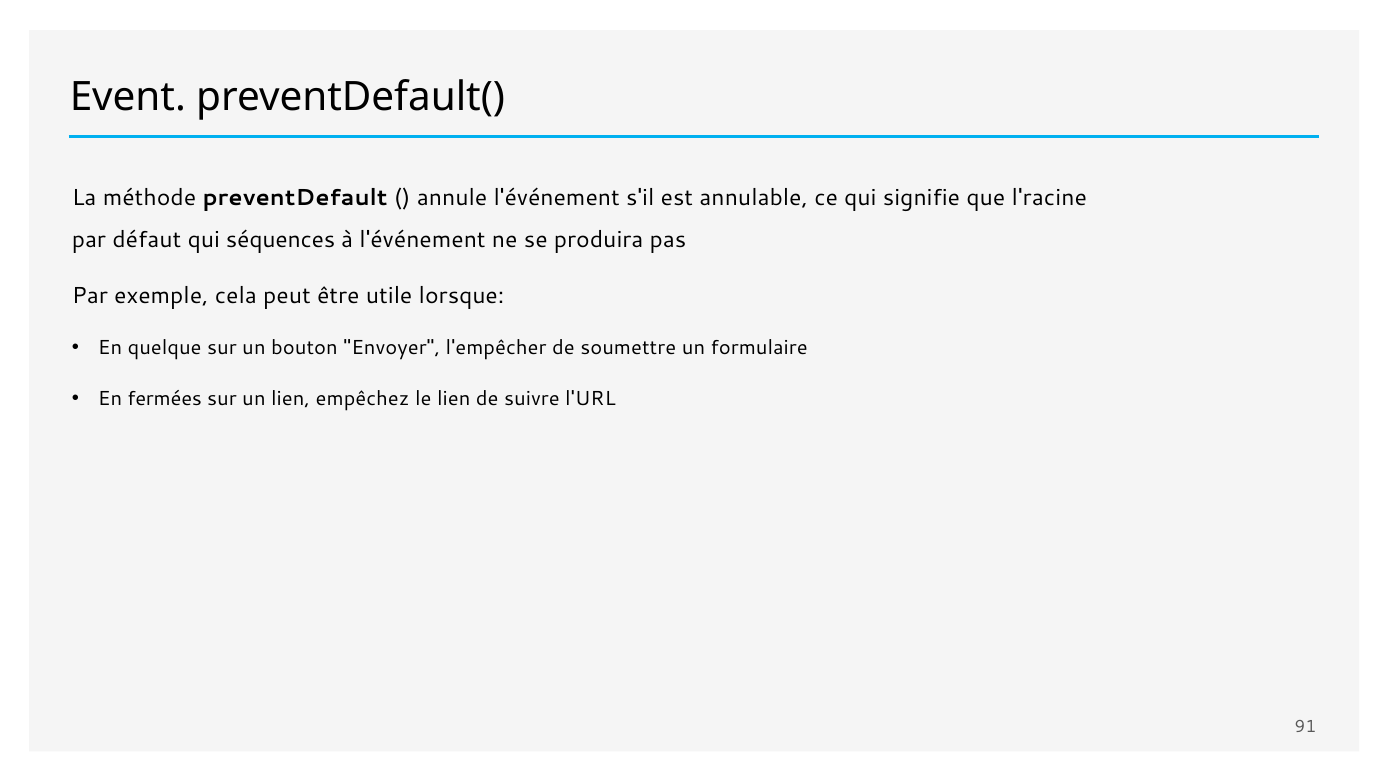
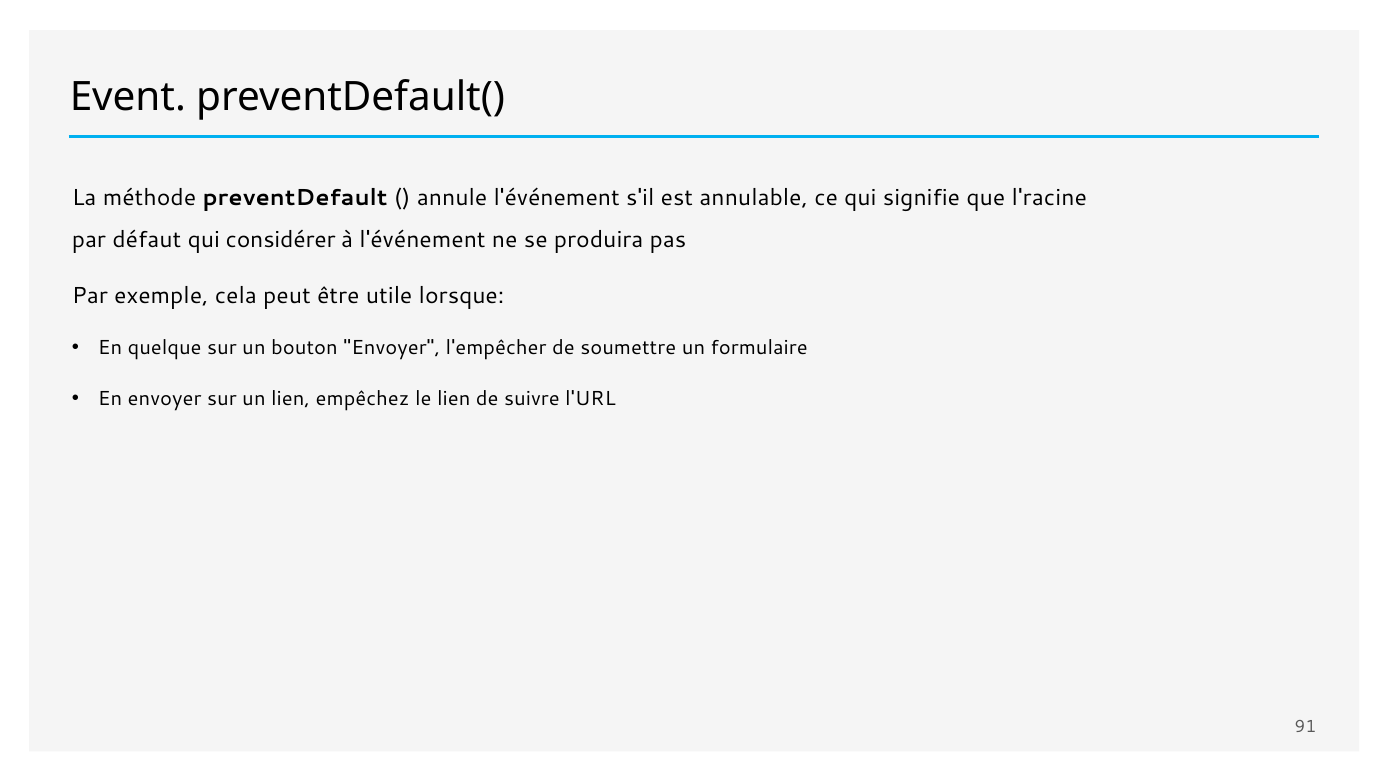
séquences: séquences -> considérer (281, 240)
En fermées: fermées -> envoyer (165, 399)
